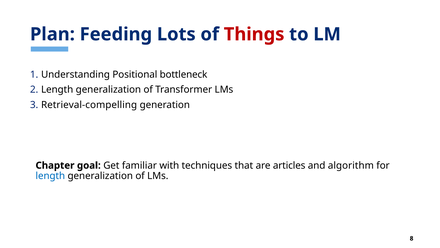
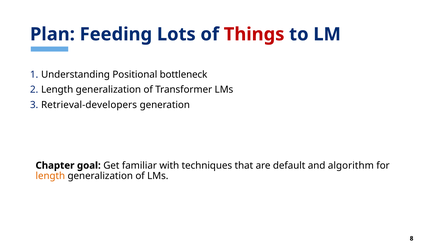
Retrieval-compelling: Retrieval-compelling -> Retrieval-developers (89, 105)
articles: articles -> default (289, 165)
length colour: blue -> orange (50, 176)
